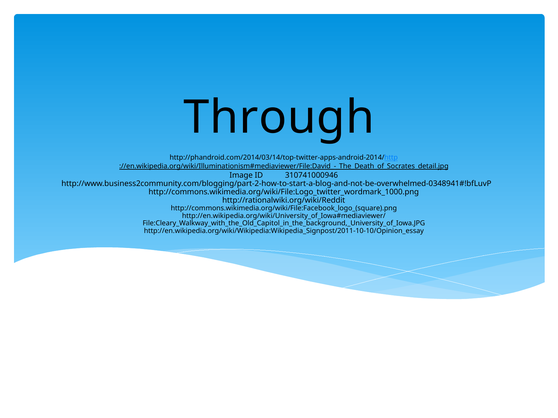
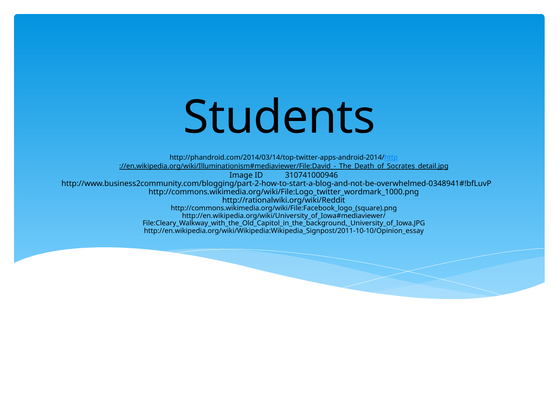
Through: Through -> Students (279, 118)
